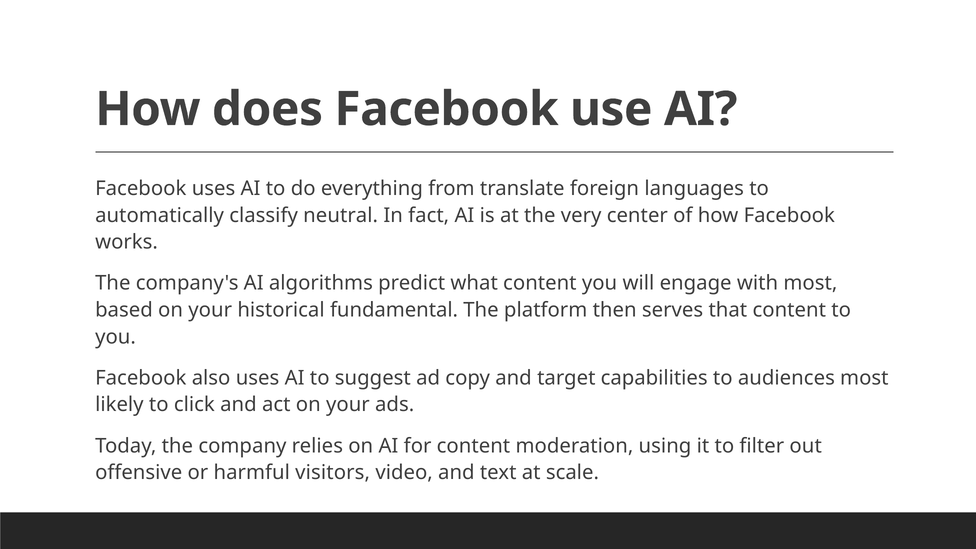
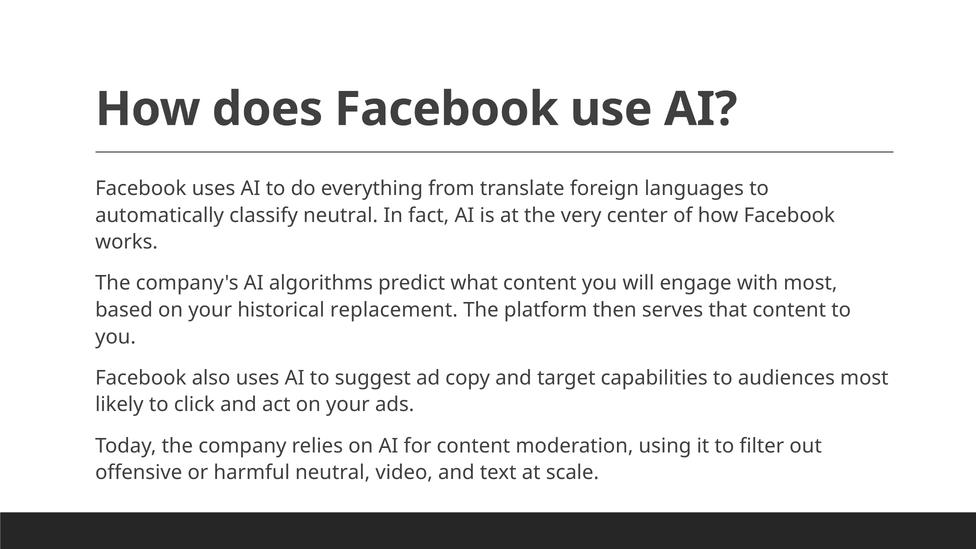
fundamental: fundamental -> replacement (394, 310)
harmful visitors: visitors -> neutral (333, 473)
